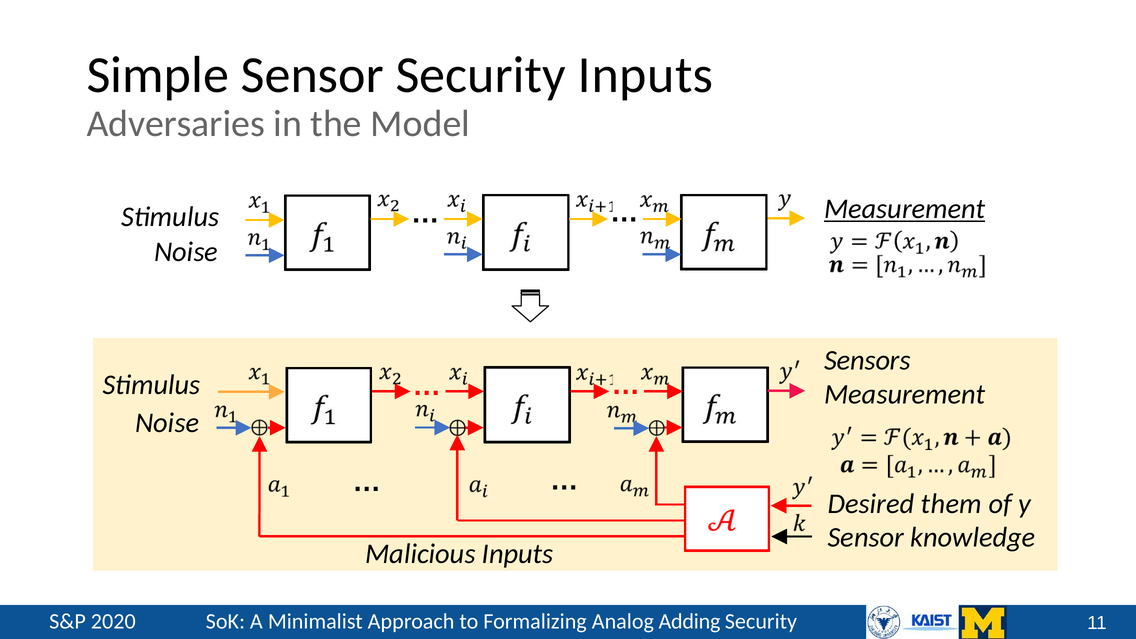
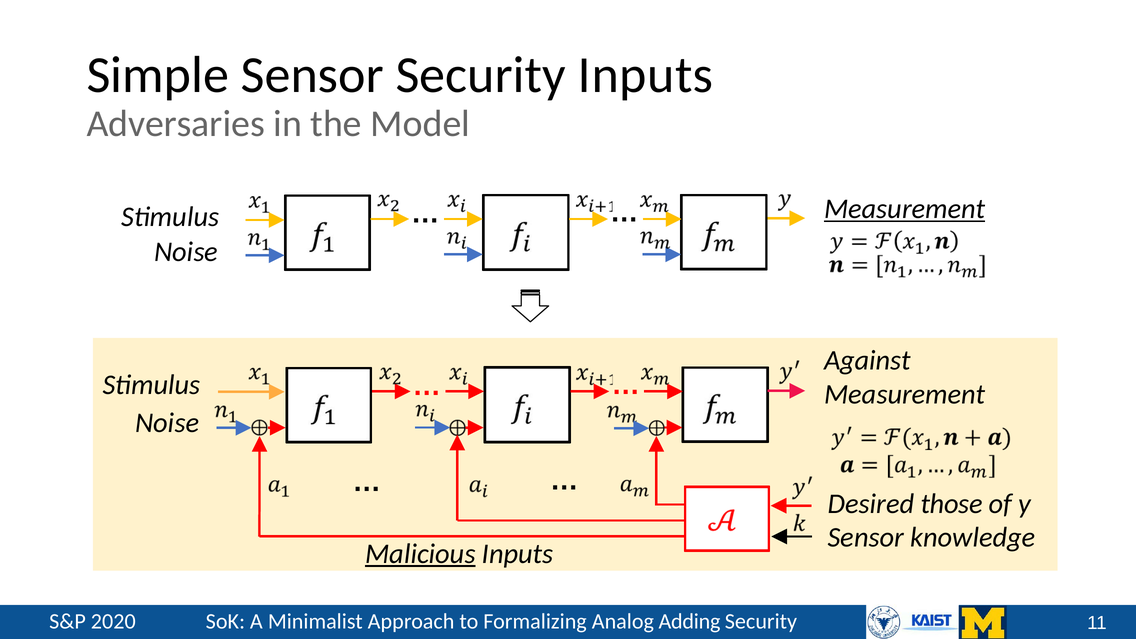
Sensors: Sensors -> Against (867, 360)
them: them -> those (952, 504)
Malicious underline: none -> present (420, 554)
